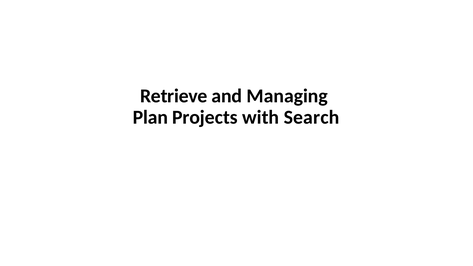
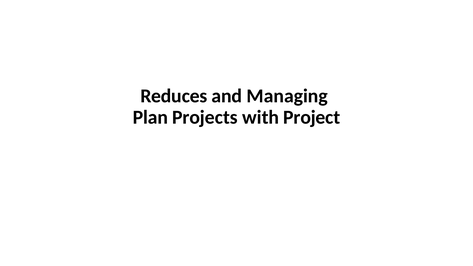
Retrieve: Retrieve -> Reduces (174, 96)
Search: Search -> Project (312, 117)
